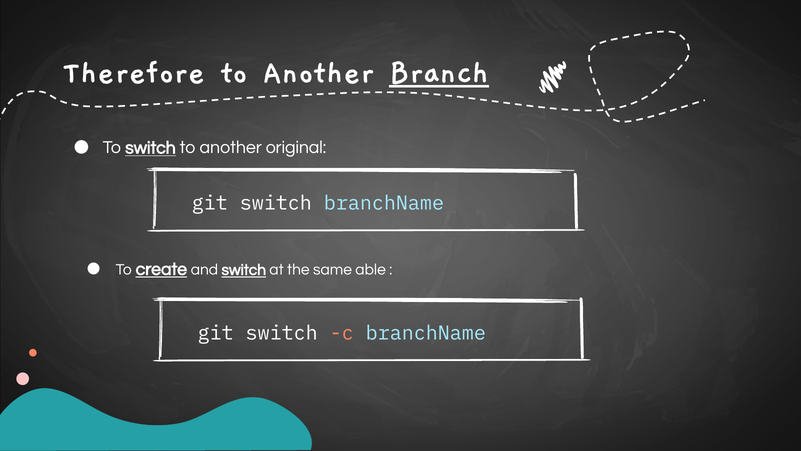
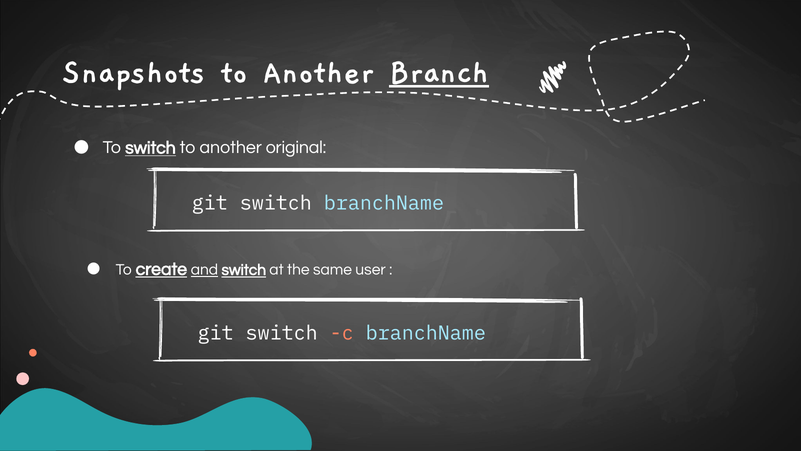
Therefore: Therefore -> Snapshots (134, 71)
and underline: none -> present (204, 269)
able: able -> user (371, 269)
